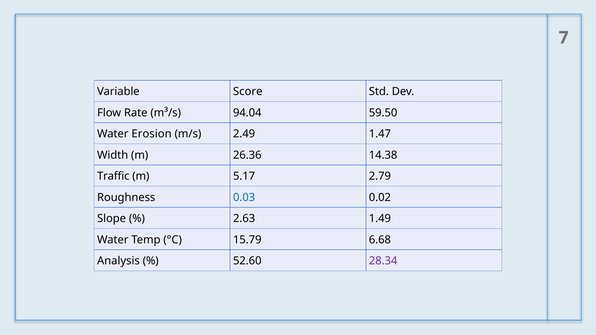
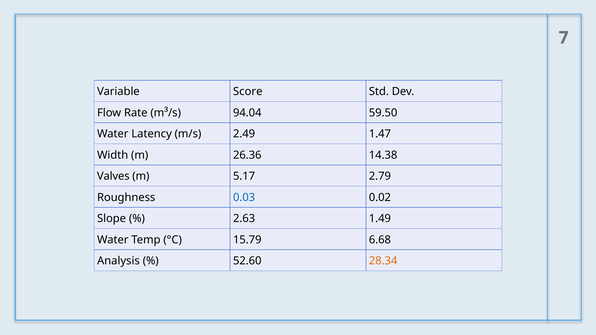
Erosion: Erosion -> Latency (152, 134)
Traffic: Traffic -> Valves (113, 176)
28.34 colour: purple -> orange (383, 261)
